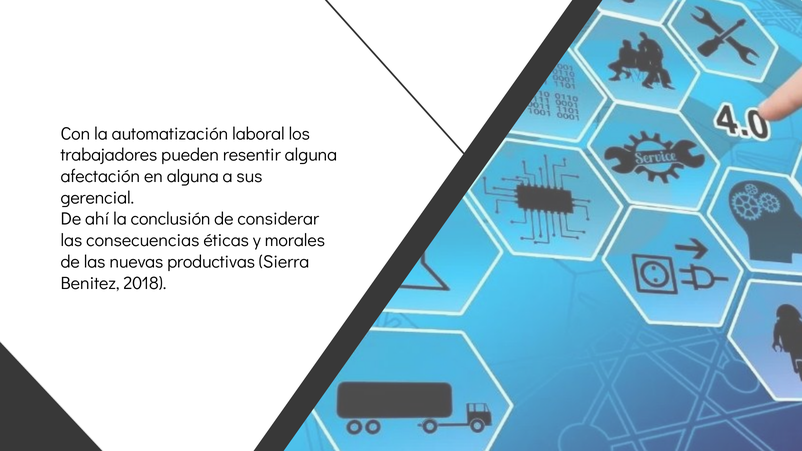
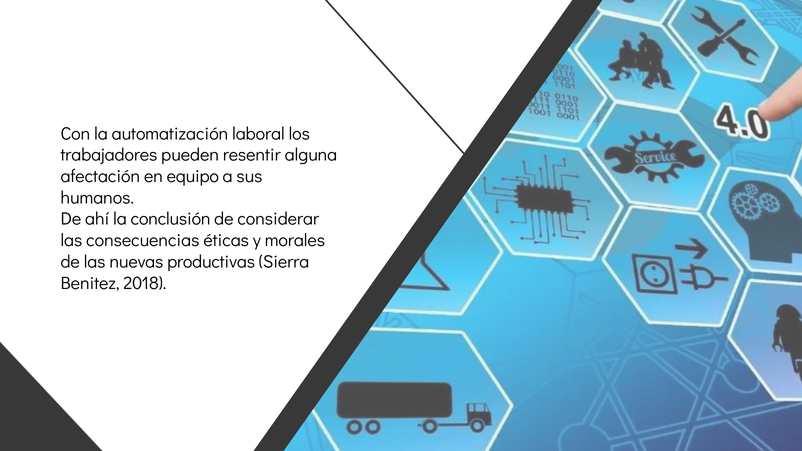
en alguna: alguna -> equipo (193, 176)
gerencial: gerencial -> humanos (97, 198)
